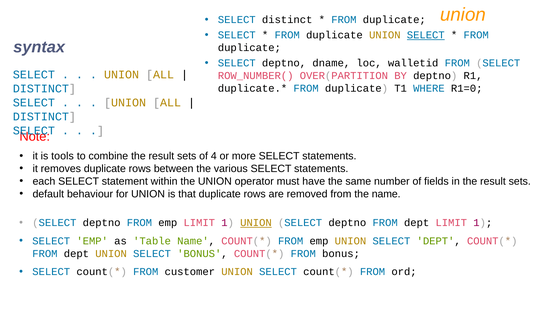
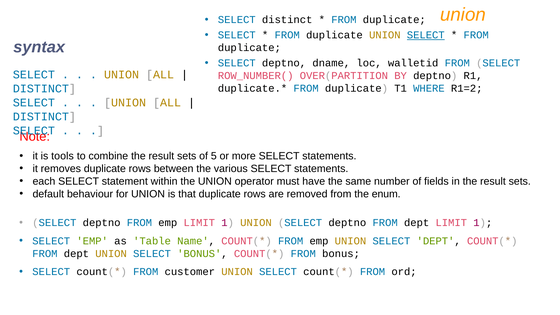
R1=0: R1=0 -> R1=2 (467, 88)
4: 4 -> 5 (214, 156)
the name: name -> enum (386, 194)
UNION underline: present -> none (256, 223)
